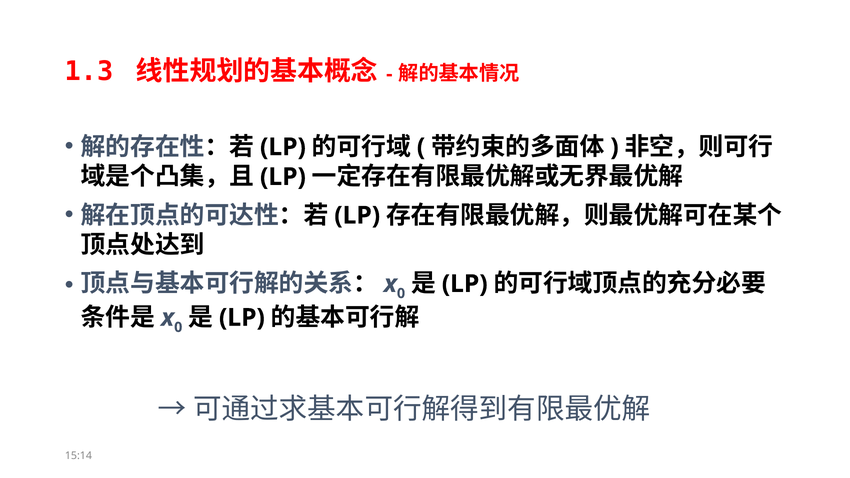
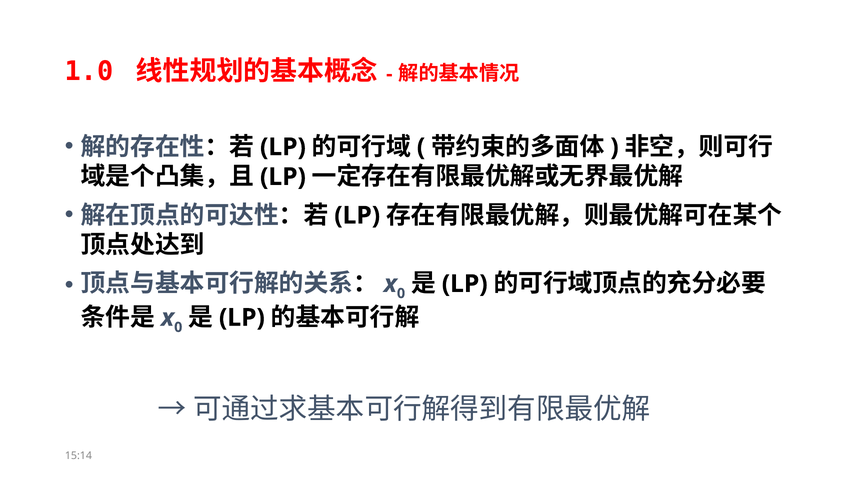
1.3: 1.3 -> 1.0 (89, 71)
